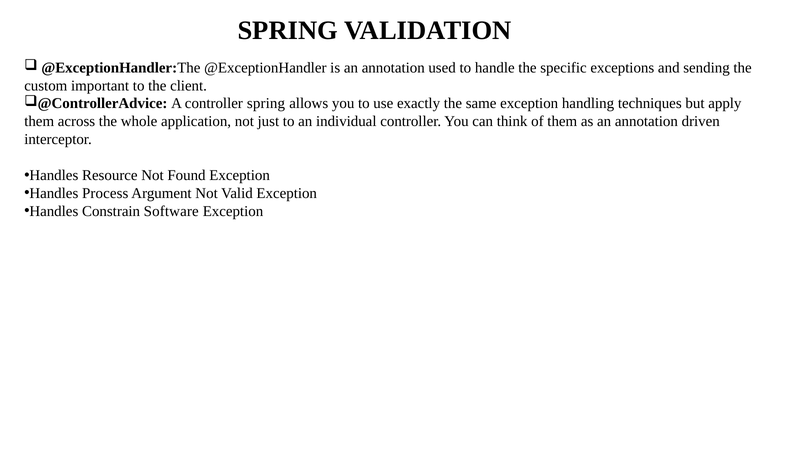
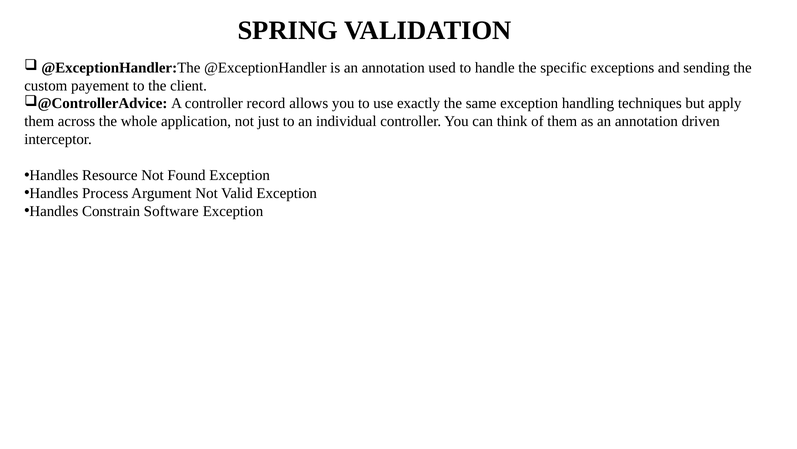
important: important -> payement (100, 85)
controller spring: spring -> record (266, 103)
